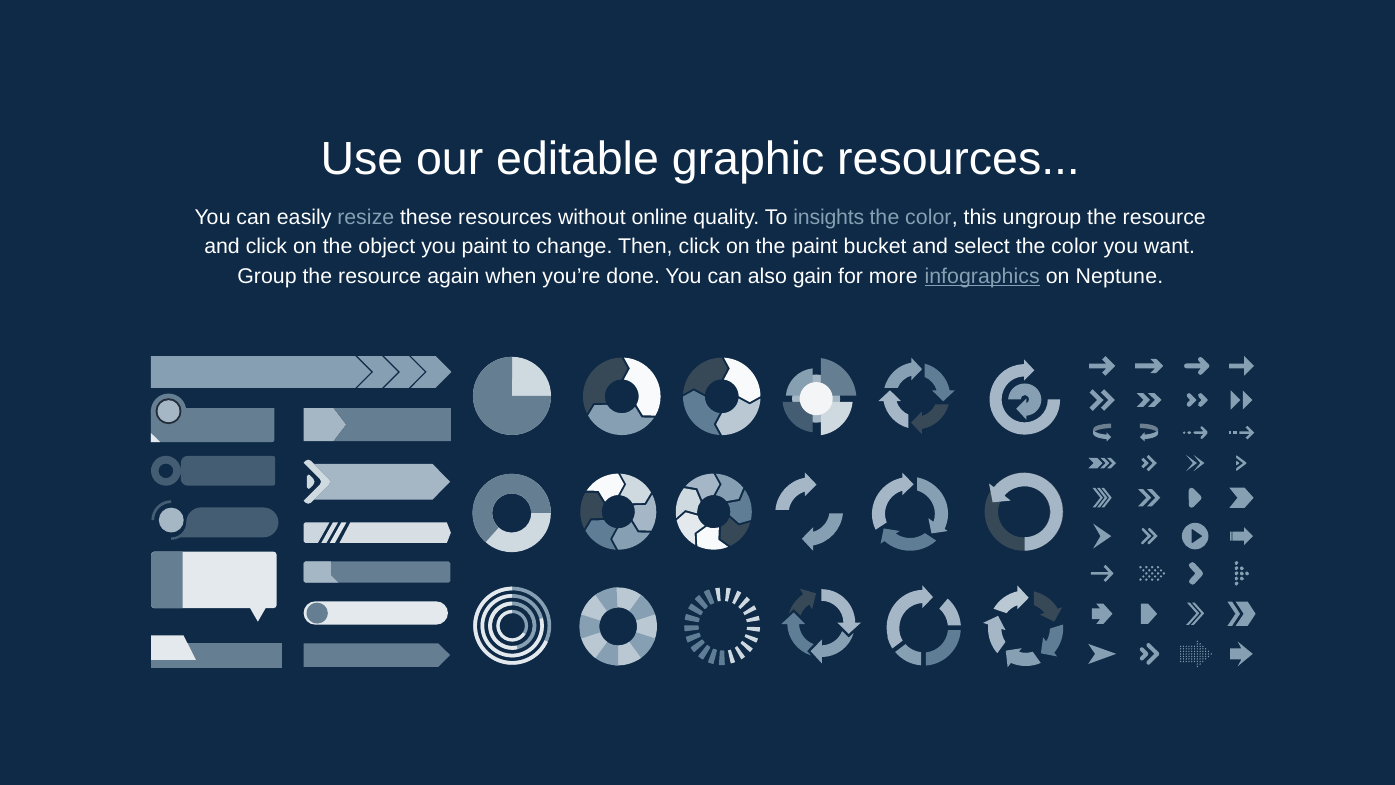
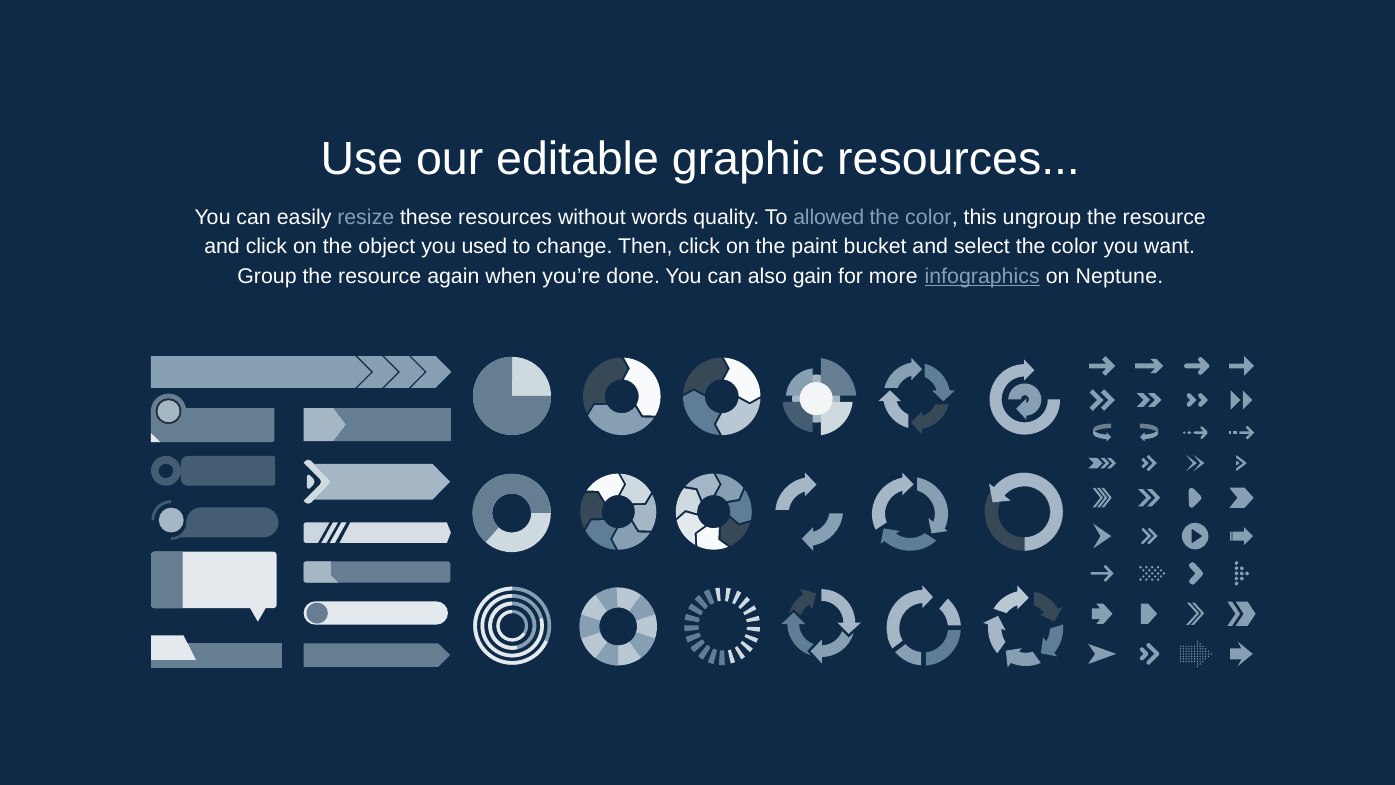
online: online -> words (660, 217)
insights: insights -> allowed (829, 217)
you paint: paint -> used (484, 247)
